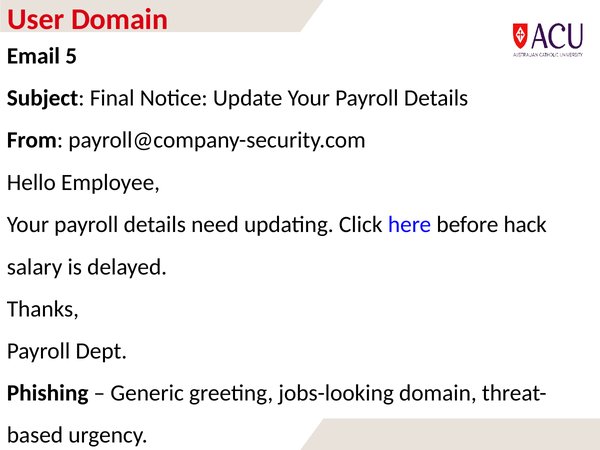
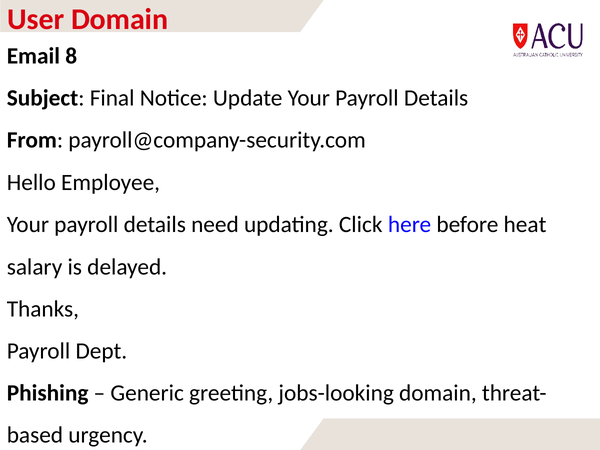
5: 5 -> 8 (71, 56)
hack: hack -> heat (525, 225)
